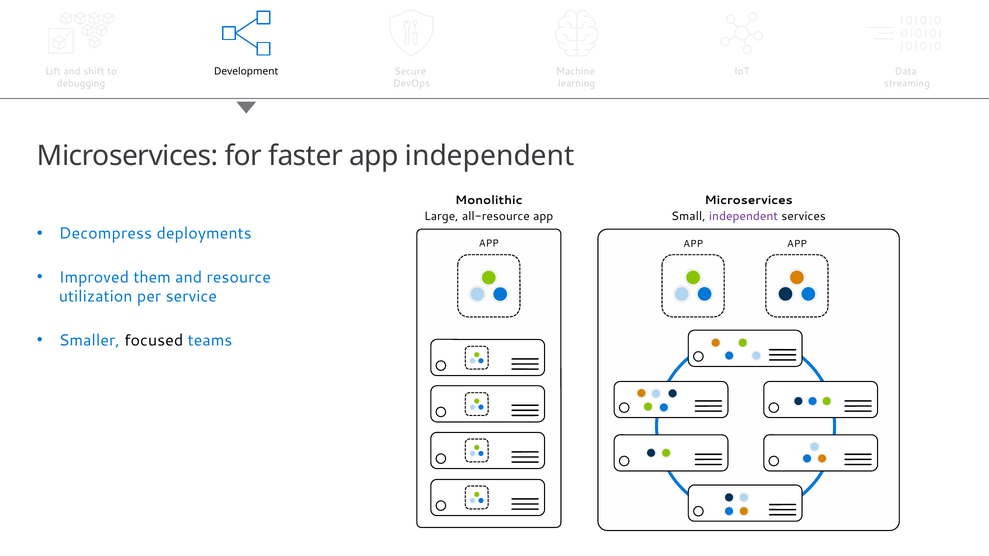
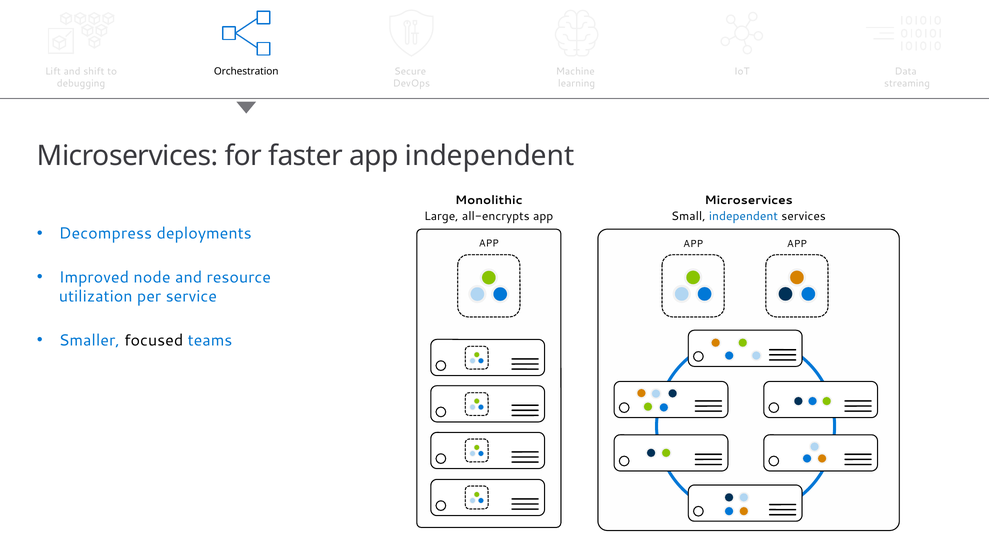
Development: Development -> Orchestration (246, 71)
all-resource: all-resource -> all-encrypts (496, 216)
independent colour: purple -> blue (743, 216)
them: them -> node (152, 277)
